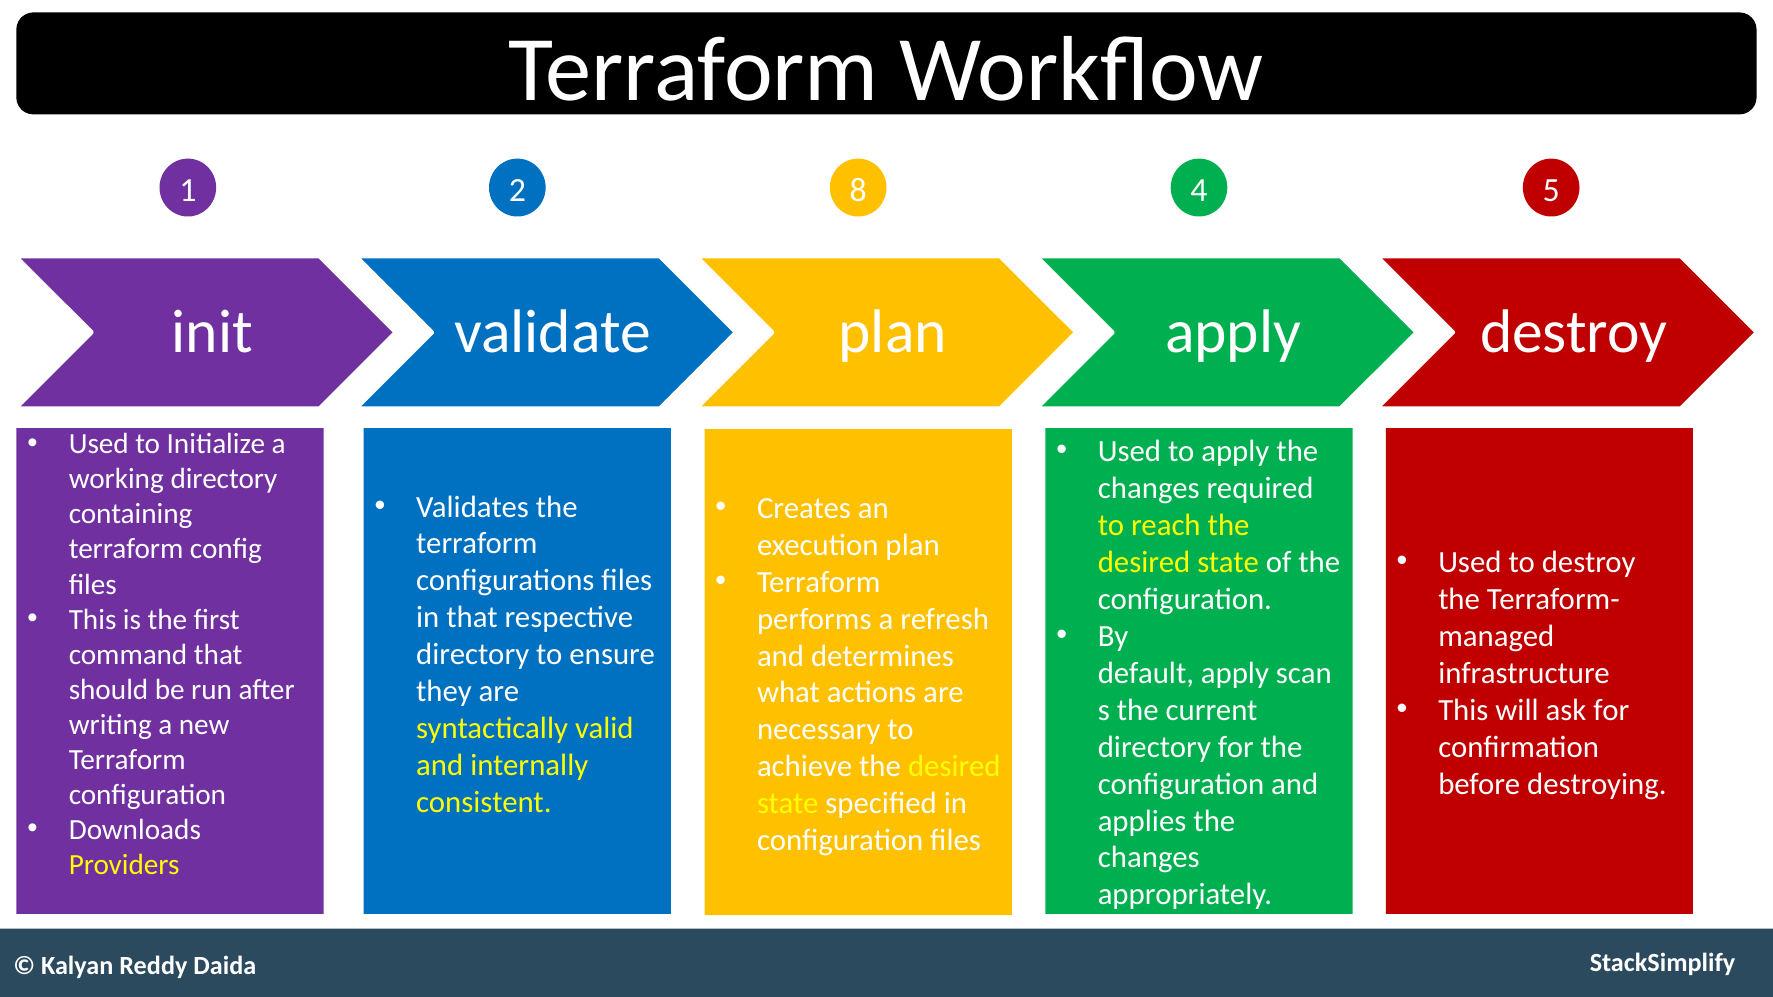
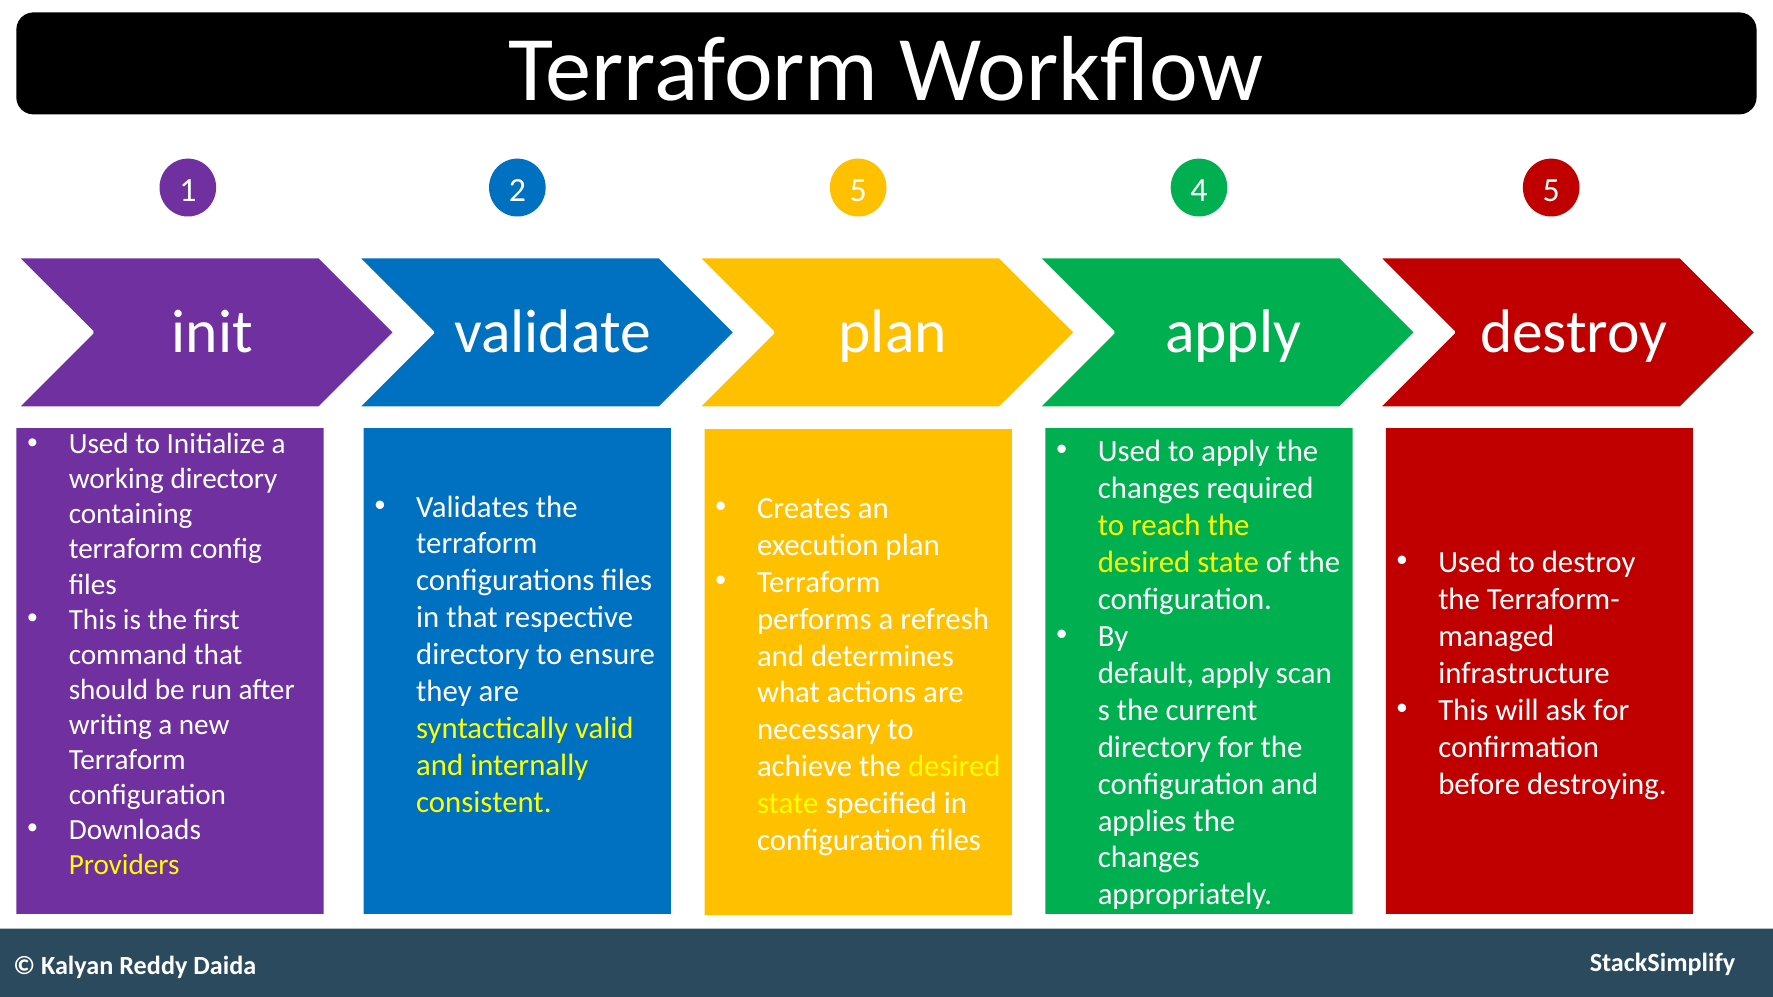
2 8: 8 -> 5 (858, 190)
